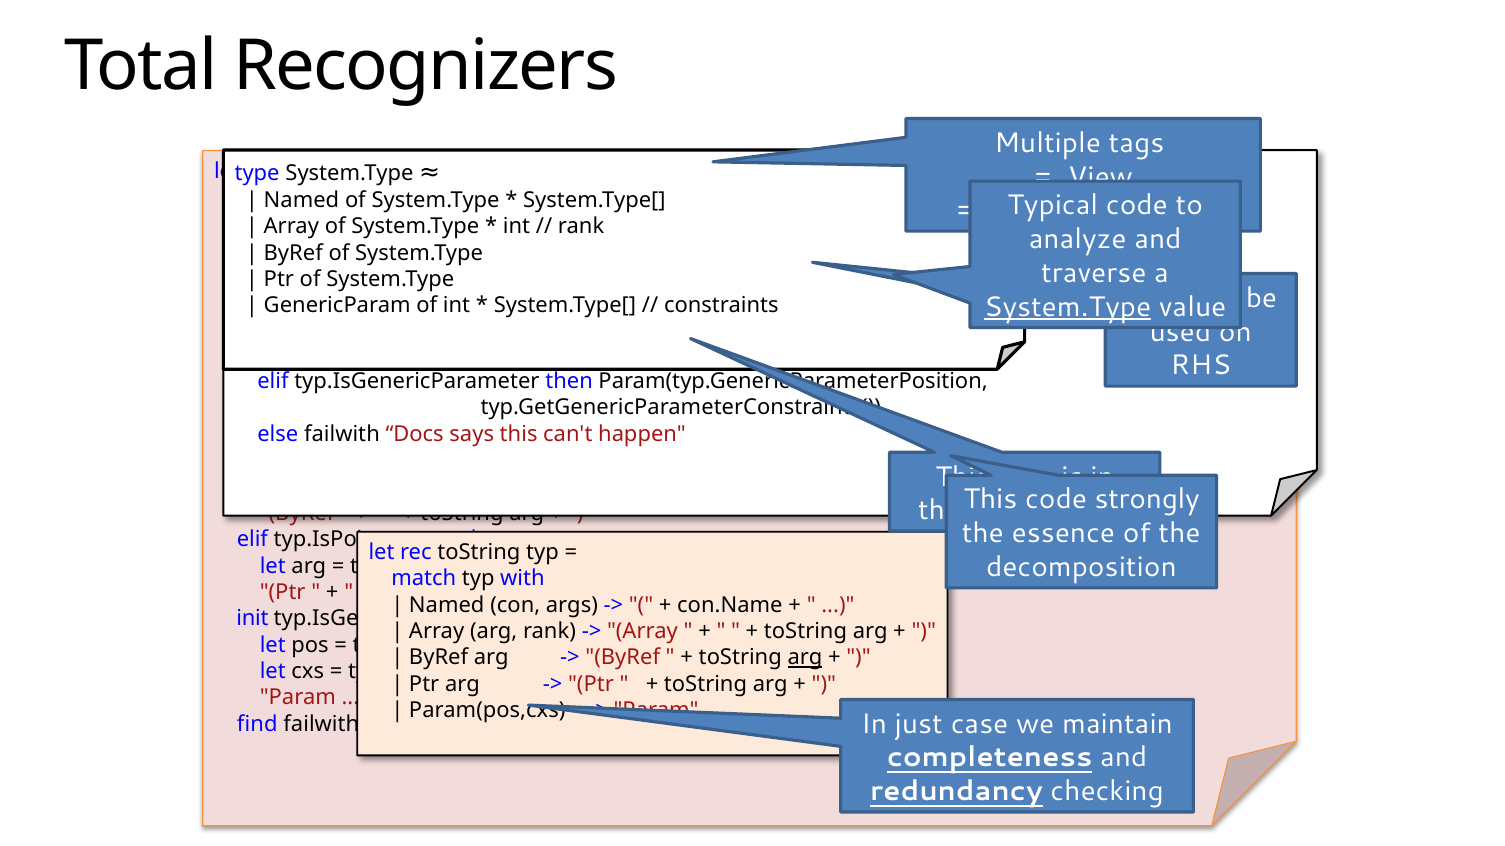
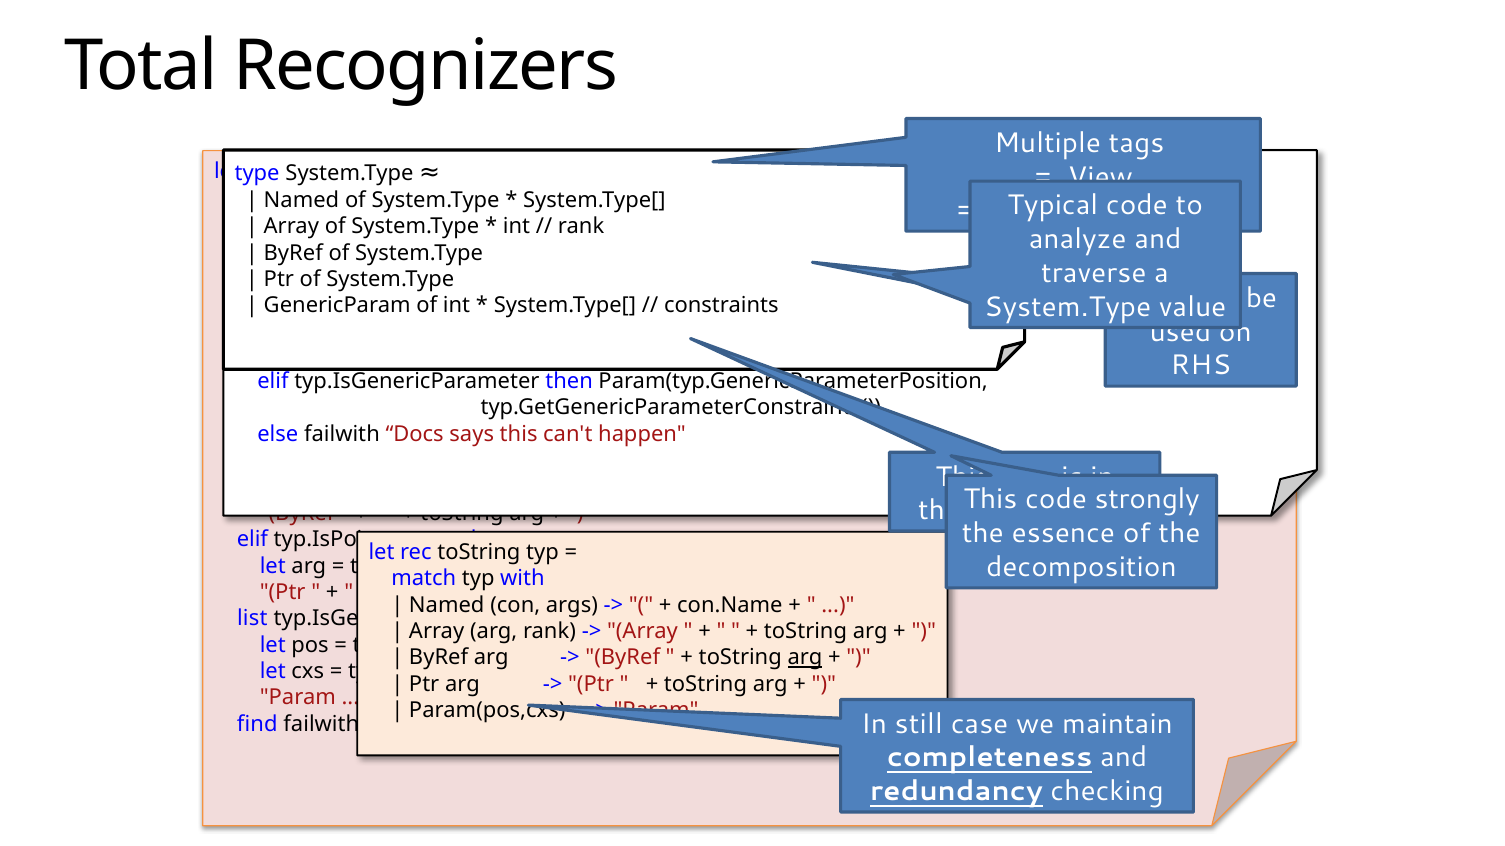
System.Type underline: present -> none (1068, 307)
init: init -> list (252, 619)
just: just -> still (919, 724)
